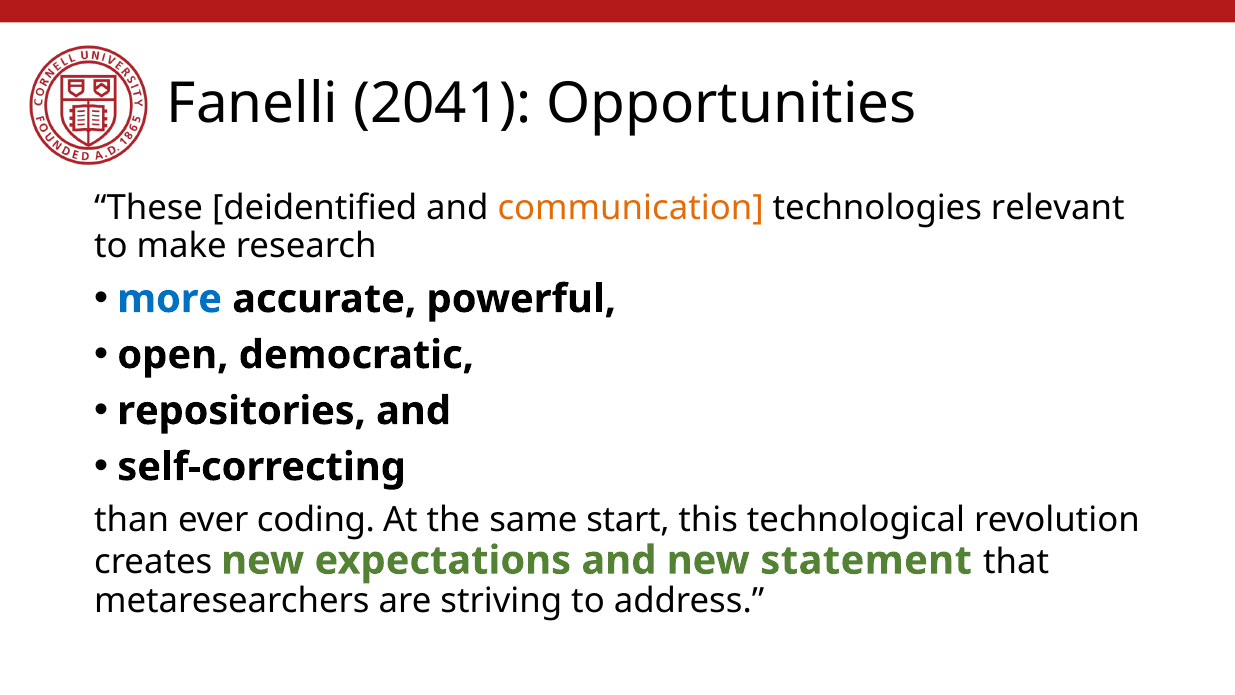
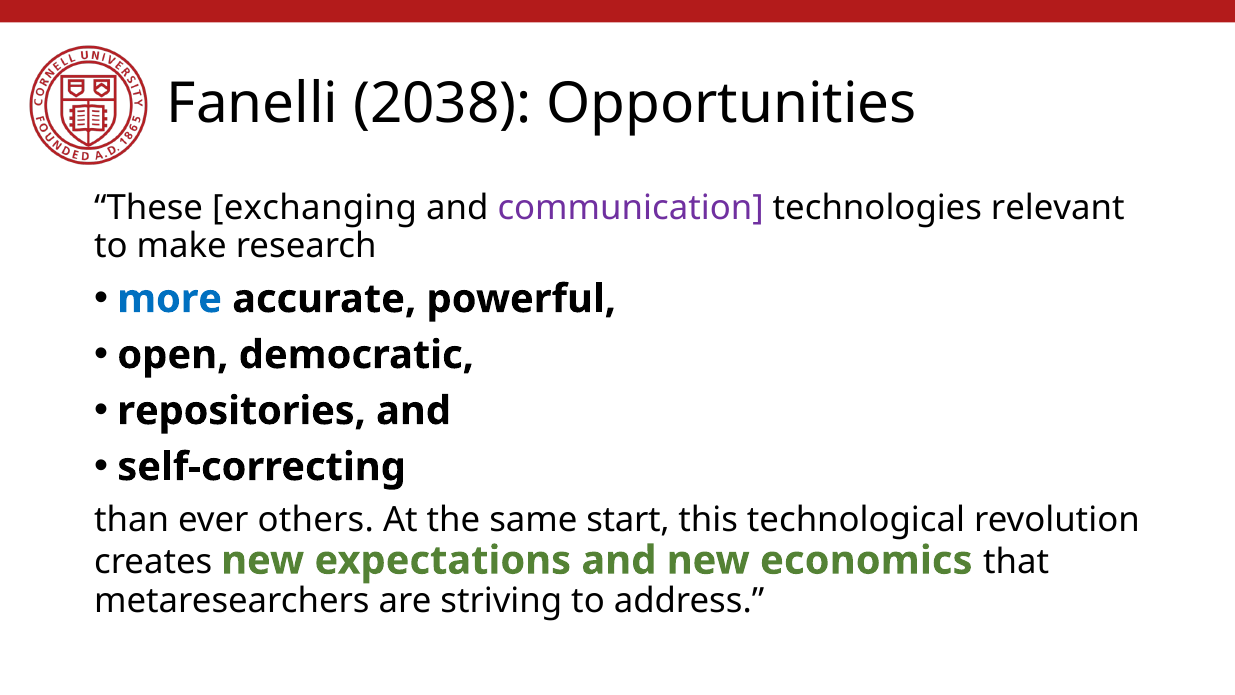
2041: 2041 -> 2038 (442, 104)
deidentified: deidentified -> exchanging (314, 208)
communication colour: orange -> purple (631, 208)
coding: coding -> others (316, 520)
statement: statement -> economics (866, 560)
